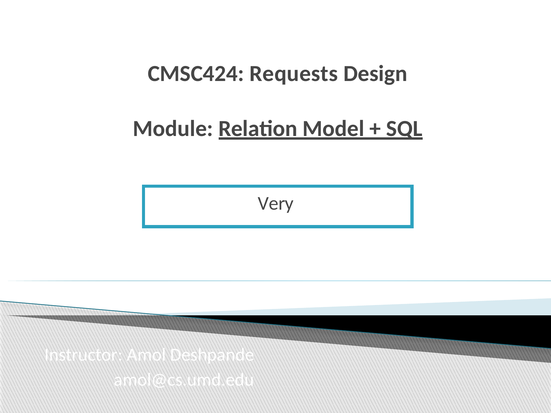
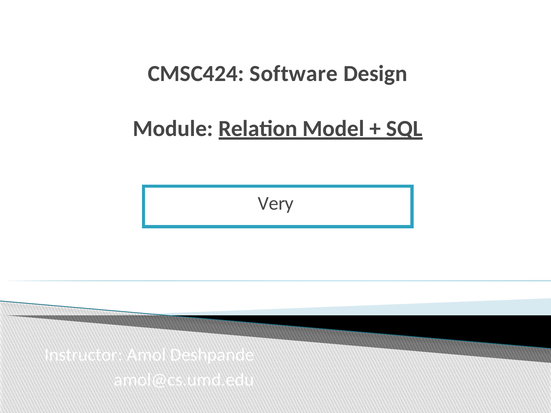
Requests: Requests -> Software (294, 74)
